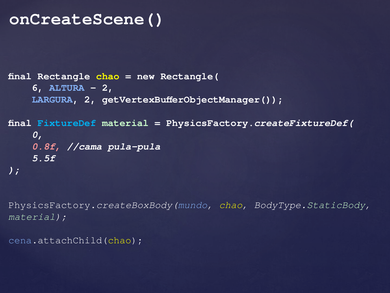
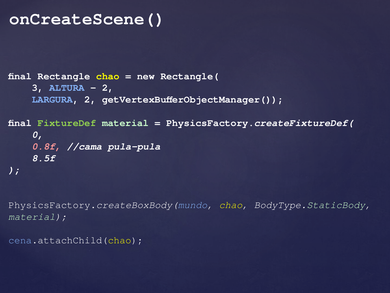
6: 6 -> 3 (38, 88)
FixtureDef colour: light blue -> light green (67, 123)
5.5f: 5.5f -> 8.5f (44, 158)
